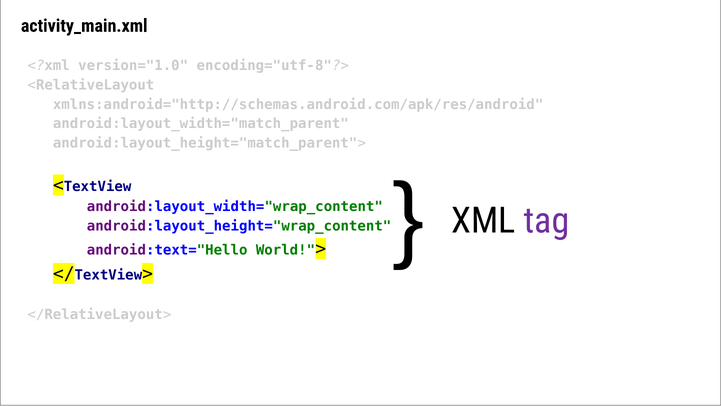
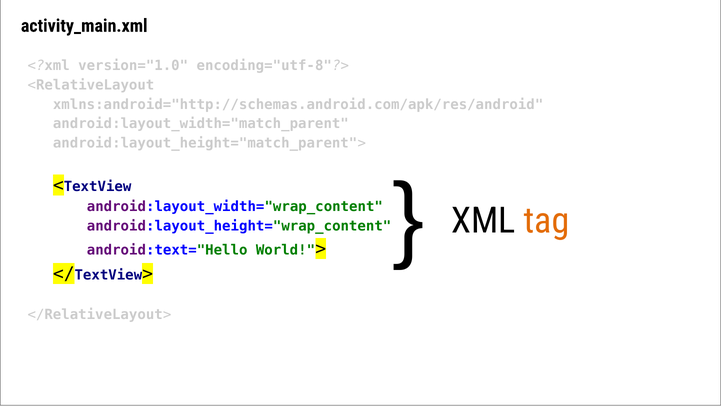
tag colour: purple -> orange (547, 221)
